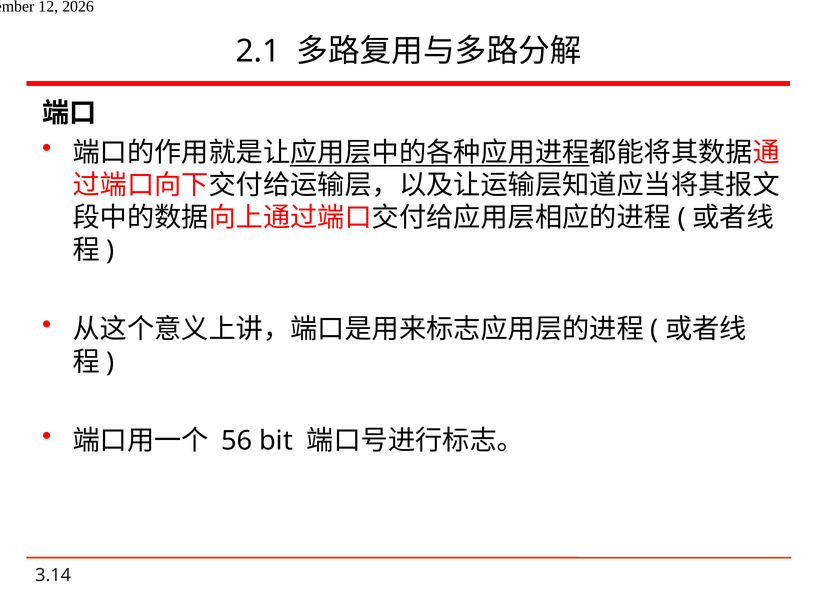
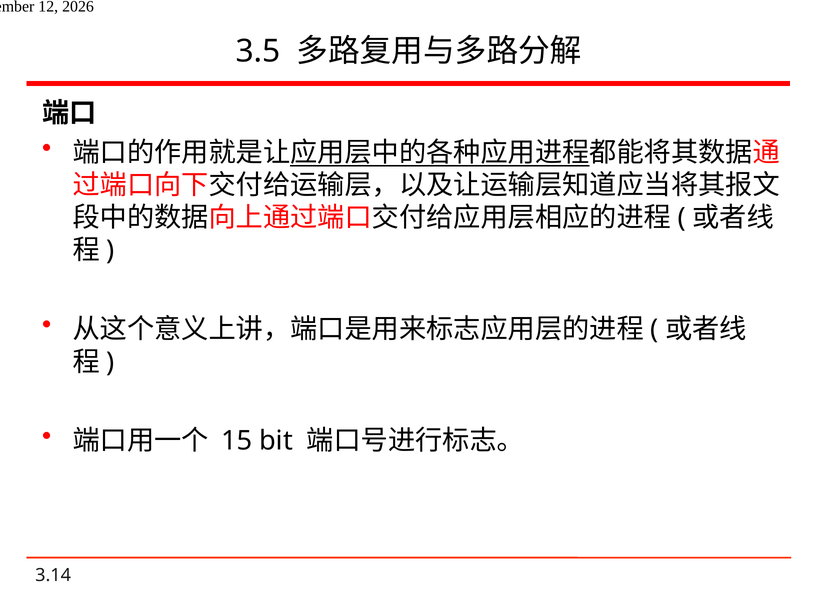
2.1: 2.1 -> 3.5 (258, 51)
56: 56 -> 15 (237, 441)
